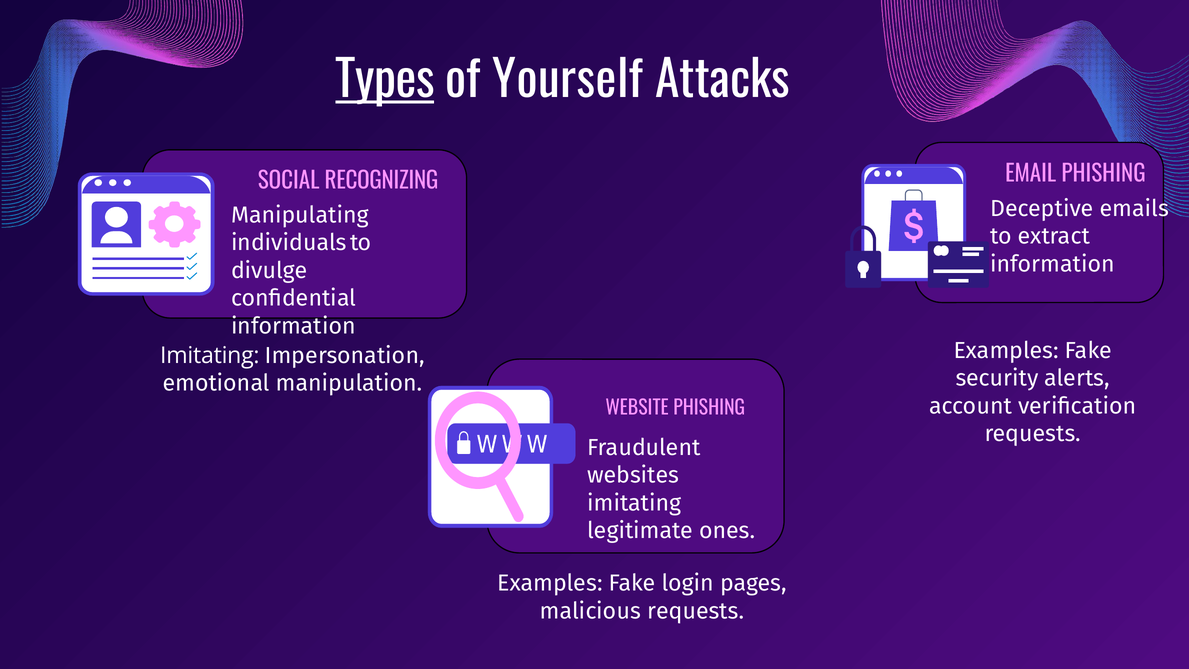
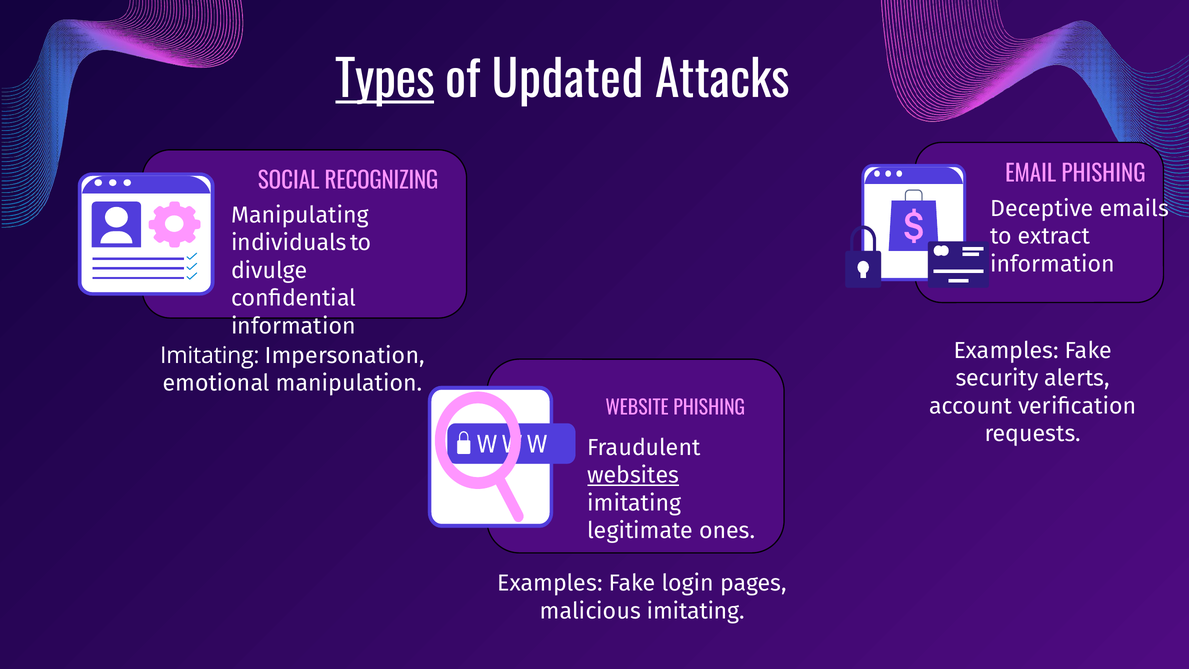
Yourself: Yourself -> Updated (568, 81)
websites underline: none -> present (633, 475)
malicious requests: requests -> imitating (696, 611)
